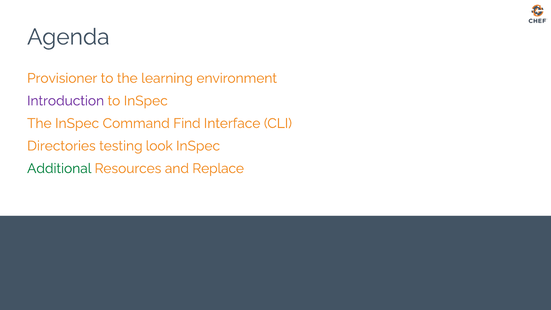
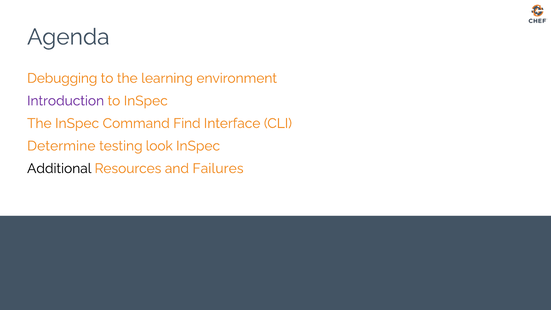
Provisioner: Provisioner -> Debugging (62, 78)
Directories: Directories -> Determine (61, 146)
Additional colour: green -> black (59, 168)
Replace: Replace -> Failures (218, 168)
